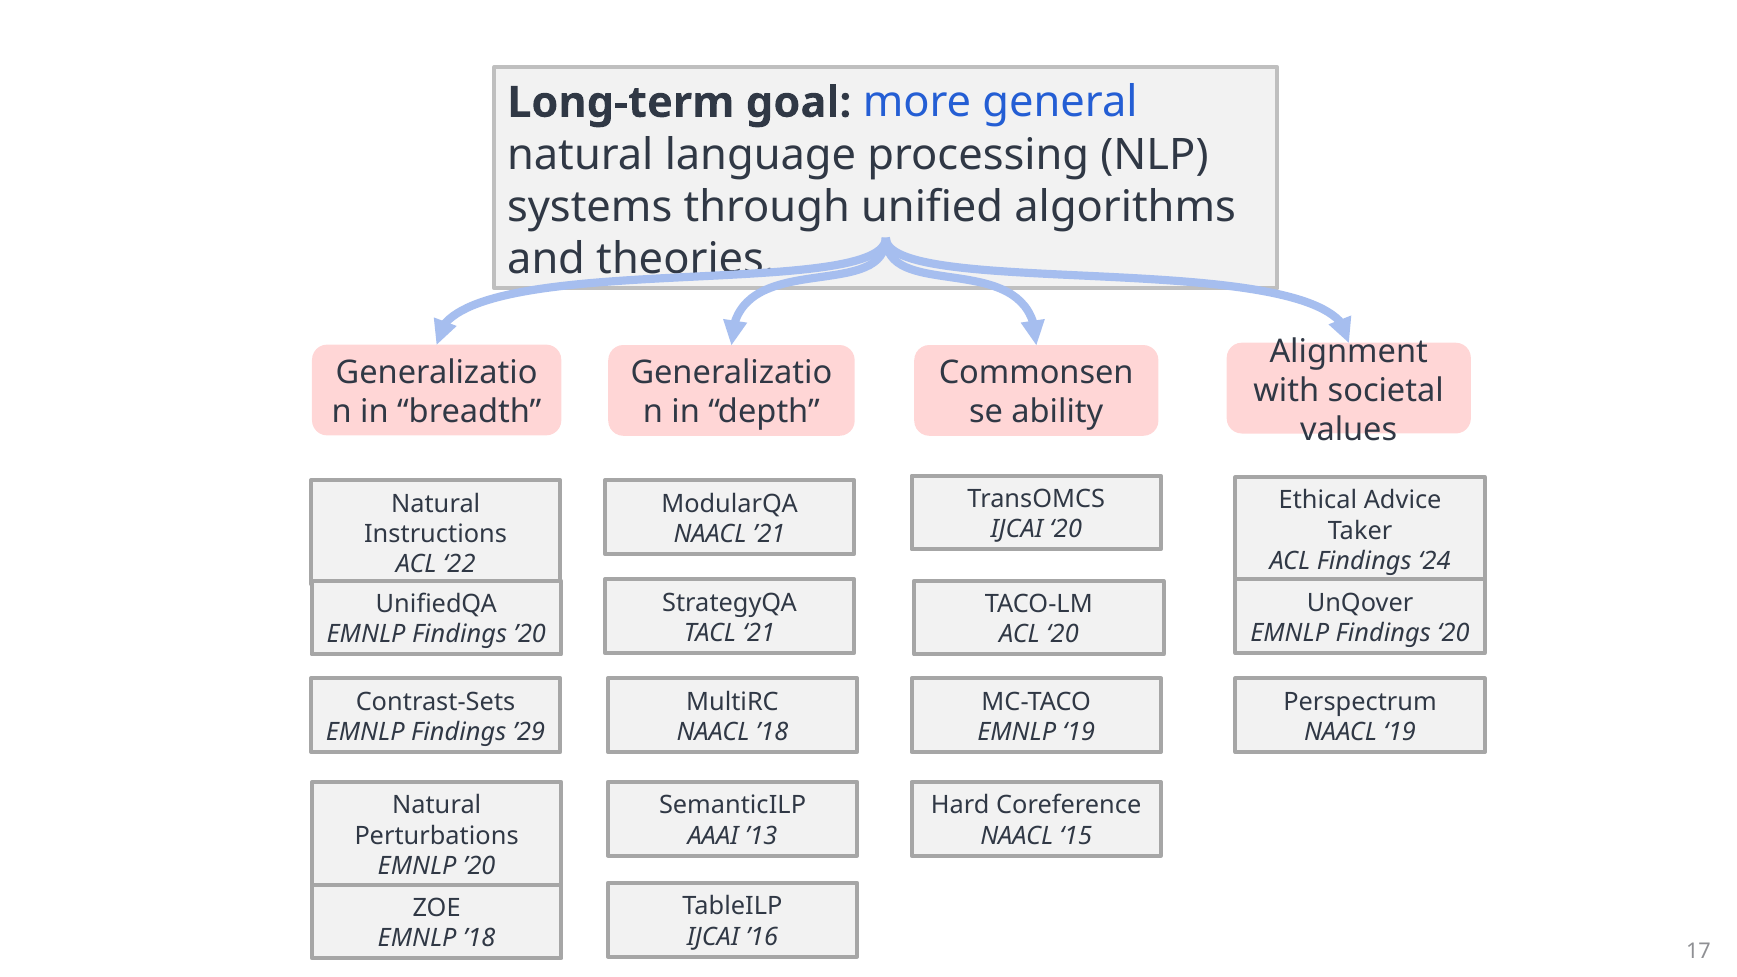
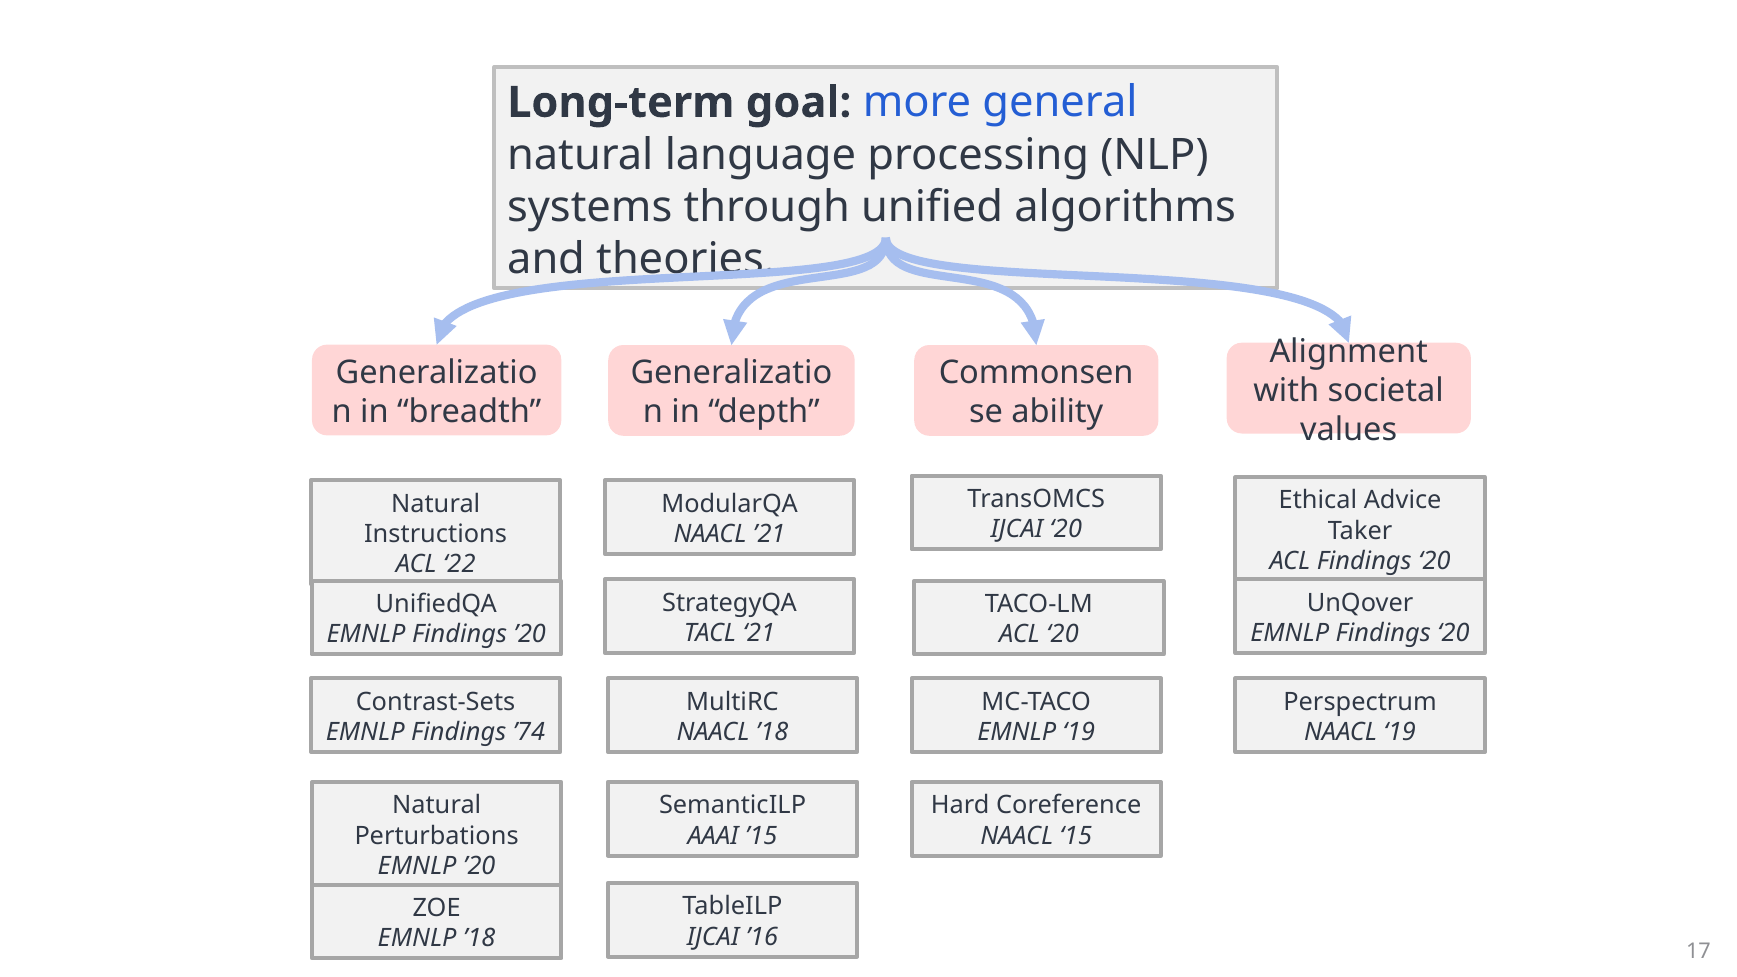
ACL Findings 24: 24 -> 20 (1434, 561)
’29: ’29 -> ’74 (529, 732)
’13: ’13 -> ’15 (761, 836)
